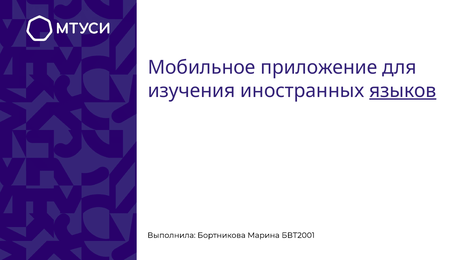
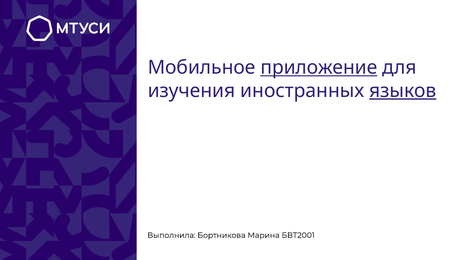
приложение underline: none -> present (319, 68)
